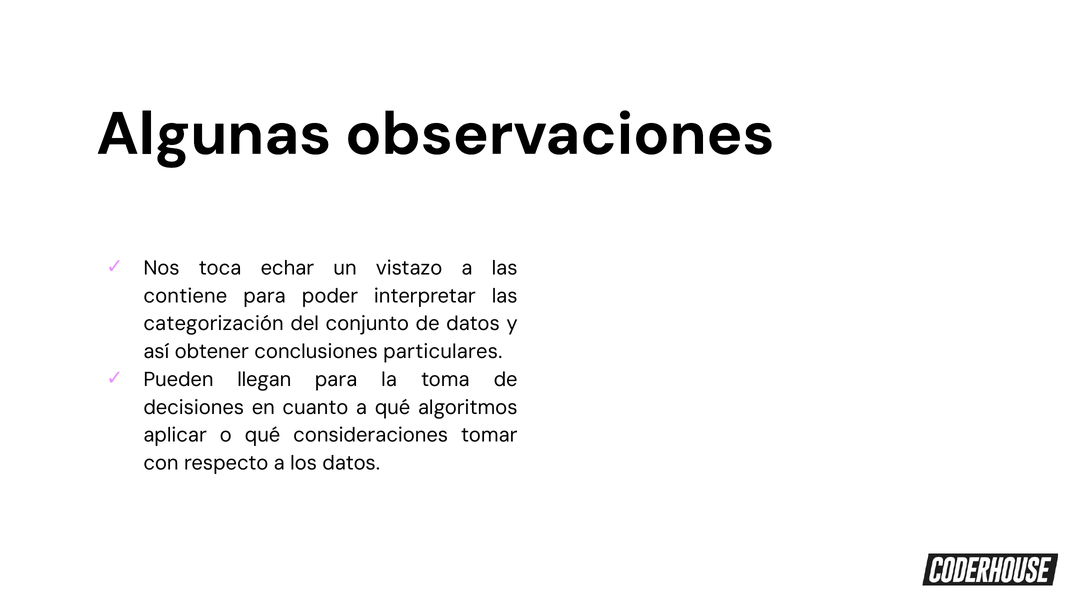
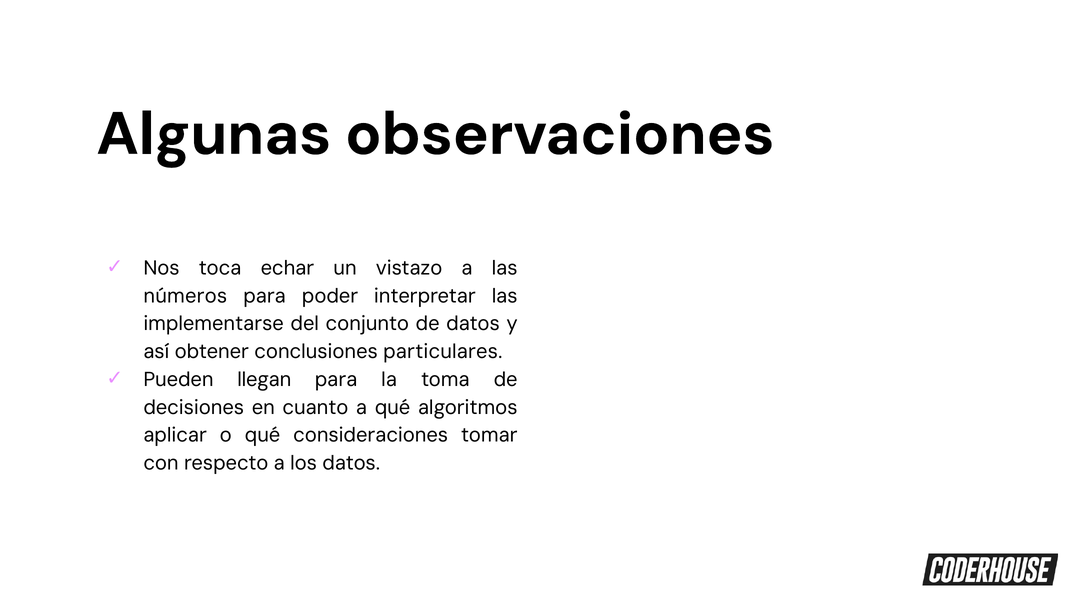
contiene: contiene -> números (185, 296)
categorización: categorización -> implementarse (214, 324)
